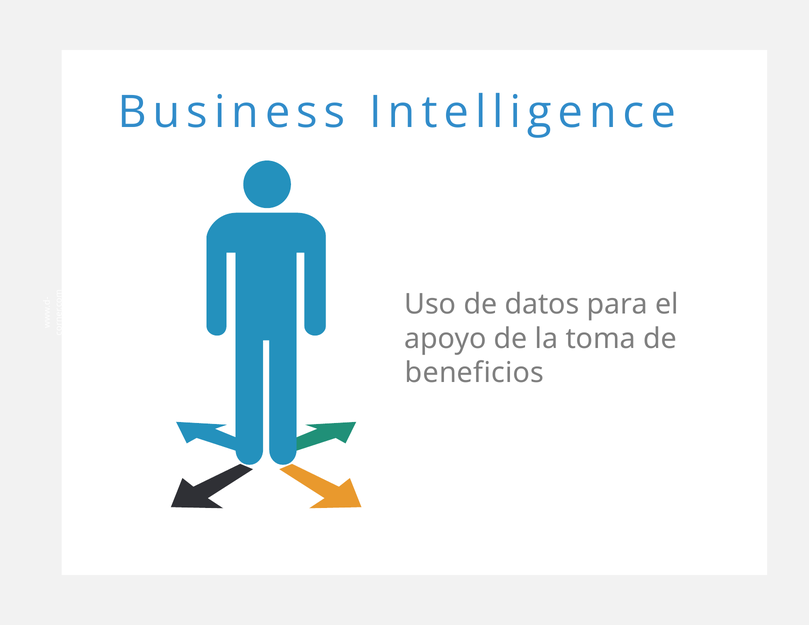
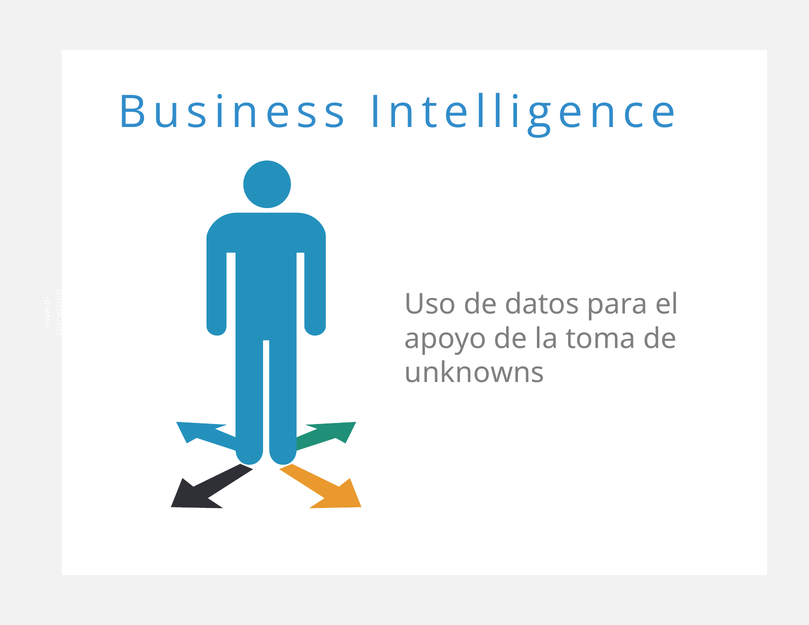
beneficios: beneficios -> unknowns (475, 373)
